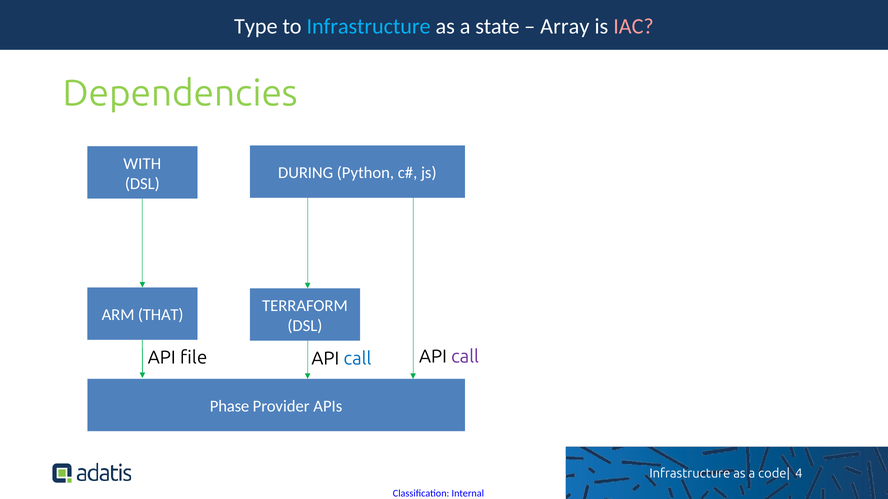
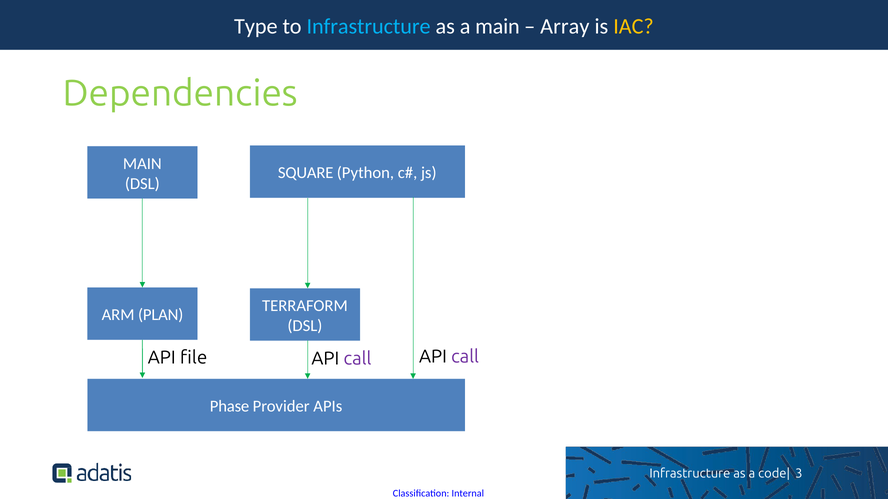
a state: state -> main (497, 27)
IAC colour: pink -> yellow (634, 27)
WITH: WITH -> MAIN (142, 164)
DURING: DURING -> SQUARE (306, 173)
THAT: THAT -> PLAN (161, 315)
call colour: blue -> purple (357, 359)
4: 4 -> 3 (799, 474)
